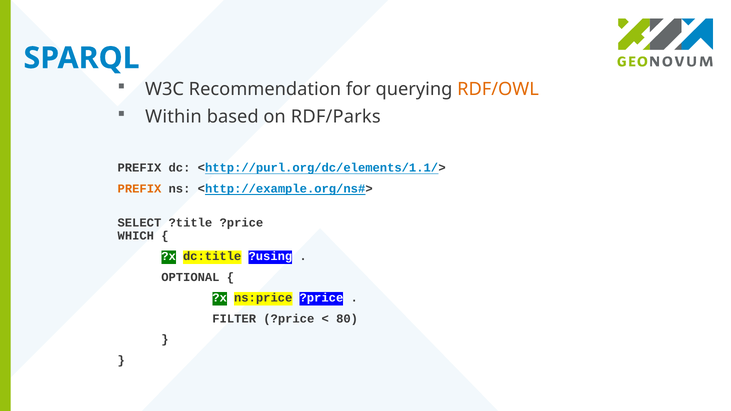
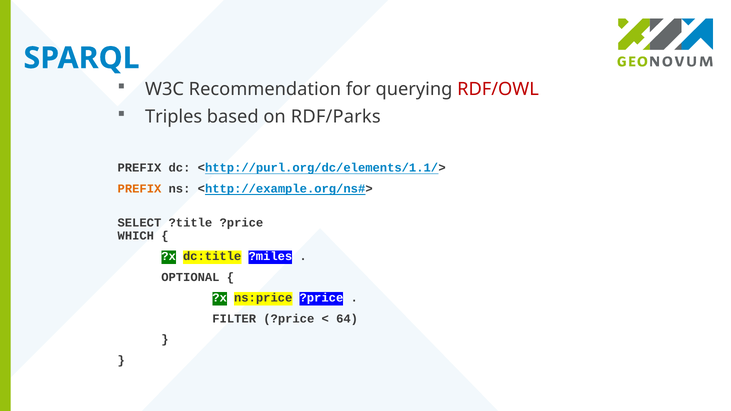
RDF/OWL colour: orange -> red (498, 89)
Within: Within -> Triples (174, 117)
?using: ?using -> ?miles (270, 257)
80: 80 -> 64 (347, 319)
